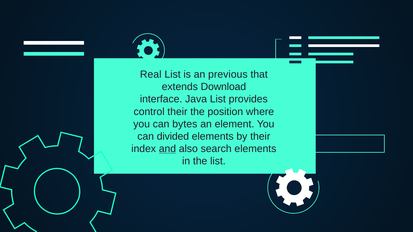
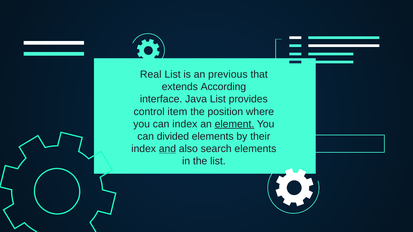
Download: Download -> According (223, 87)
control their: their -> item (177, 112)
can bytes: bytes -> index (185, 124)
element underline: none -> present (234, 124)
